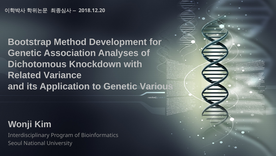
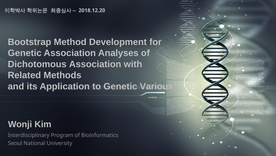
Dichotomous Knockdown: Knockdown -> Association (95, 64)
Variance: Variance -> Methods (62, 75)
